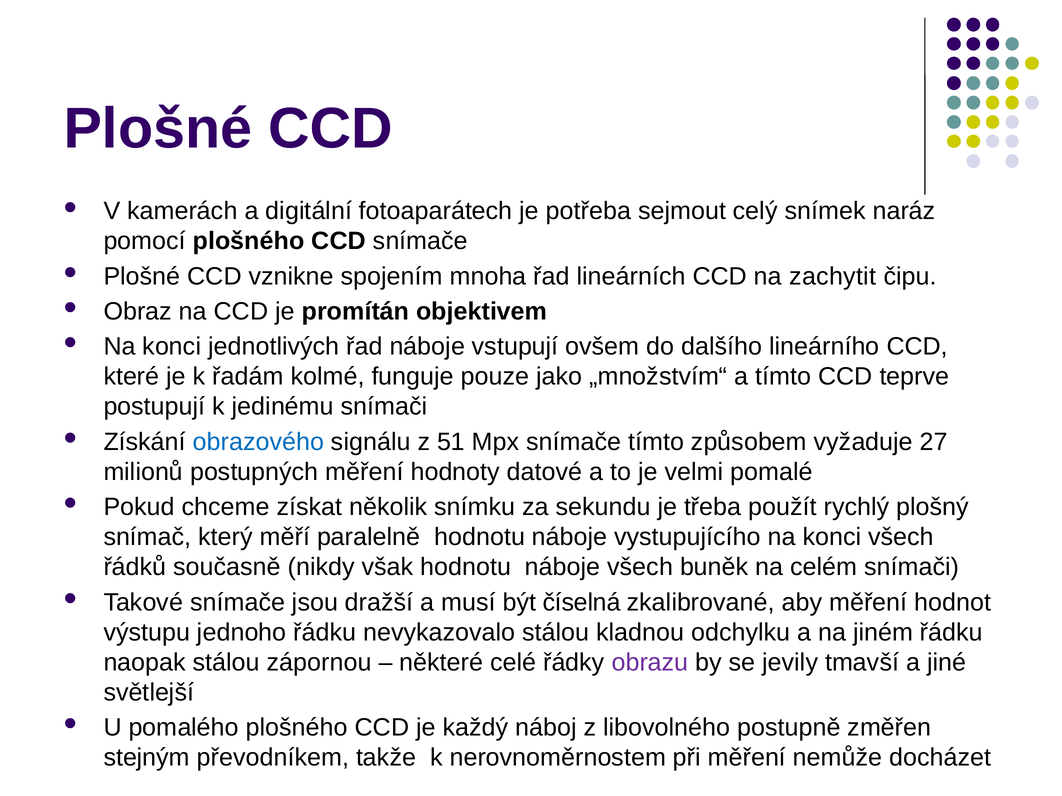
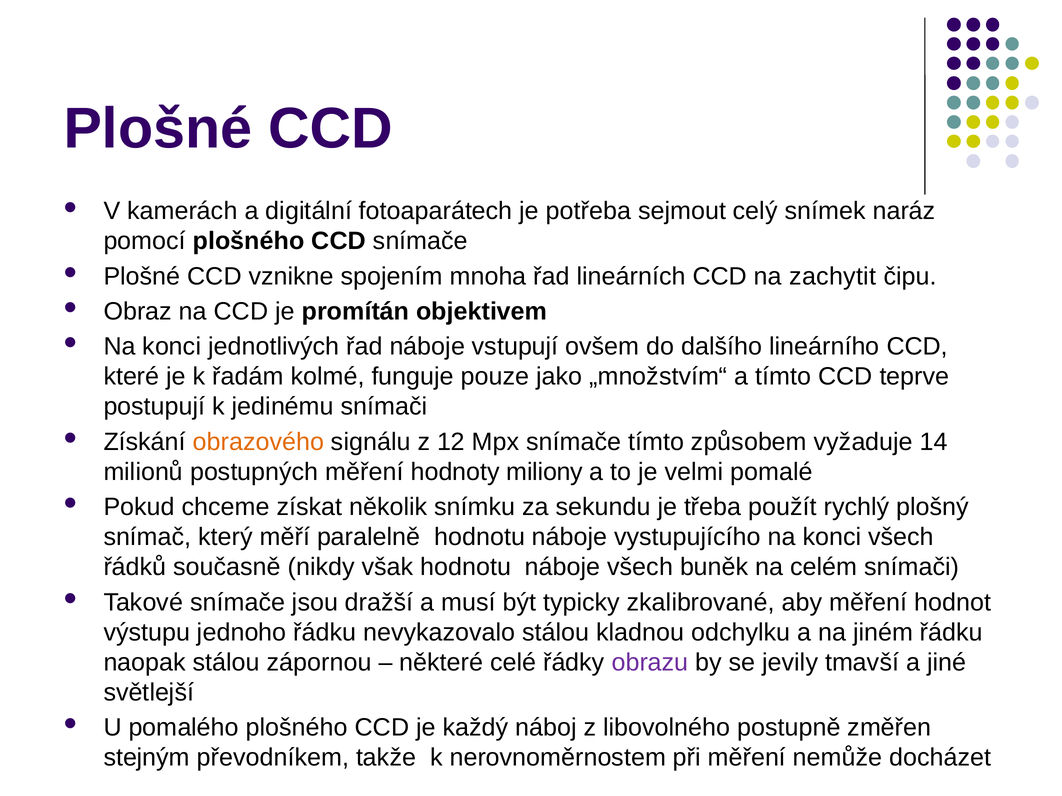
obrazového colour: blue -> orange (258, 442)
51: 51 -> 12 (451, 442)
27: 27 -> 14 (934, 442)
datové: datové -> miliony (545, 472)
číselná: číselná -> typicky (582, 603)
